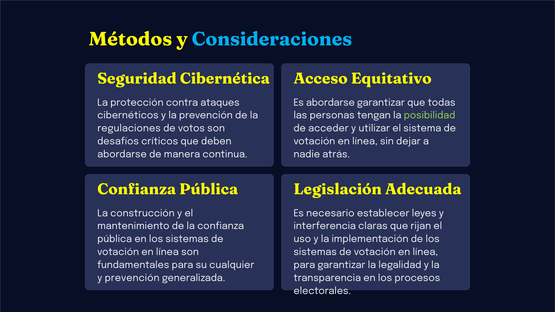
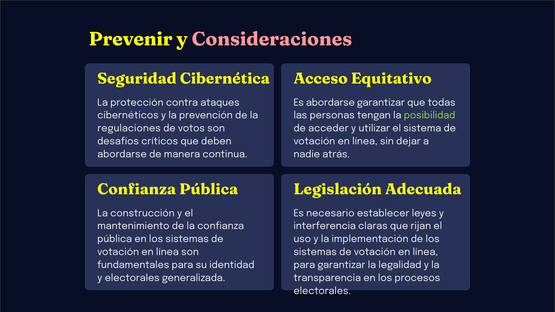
Métodos: Métodos -> Prevenir (131, 39)
Consideraciones colour: light blue -> pink (272, 39)
cualquier: cualquier -> identidad (232, 265)
y prevención: prevención -> electorales (132, 278)
